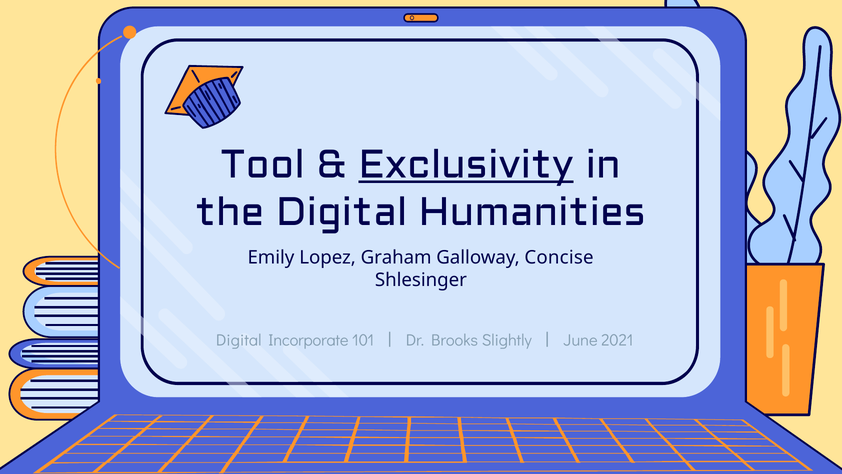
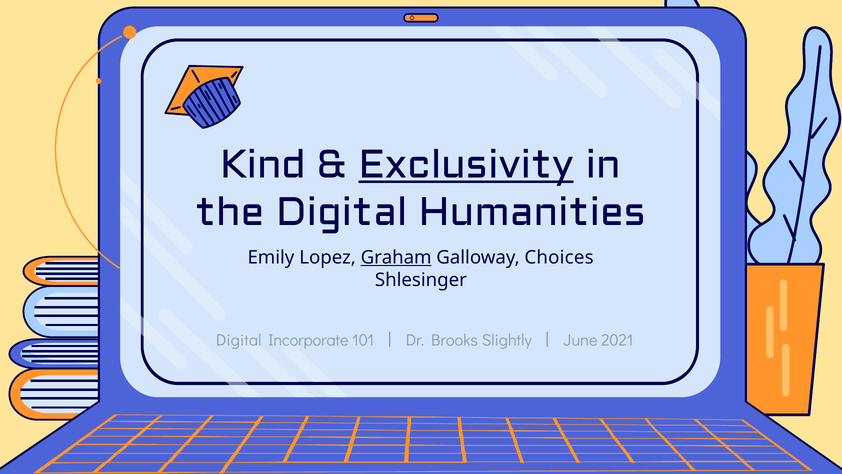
Tool: Tool -> Kind (263, 164)
Graham underline: none -> present (396, 257)
Concise: Concise -> Choices (559, 257)
